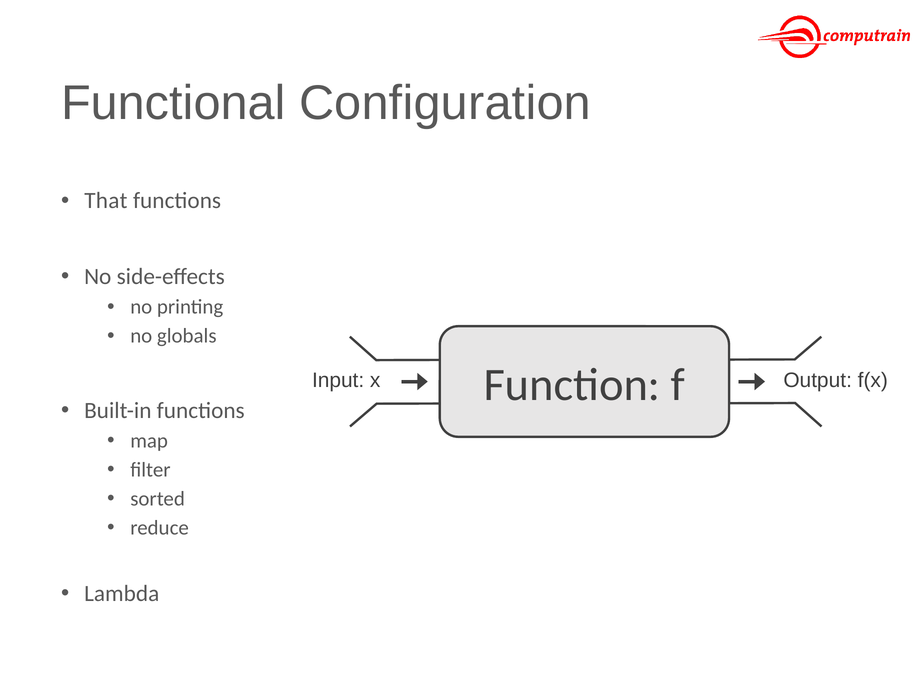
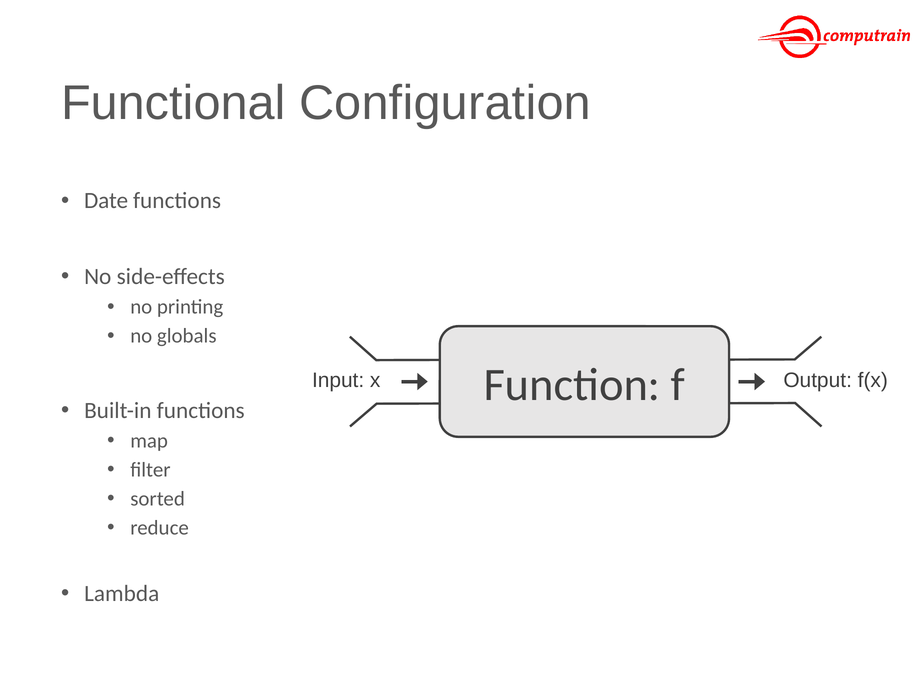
That: That -> Date (106, 201)
